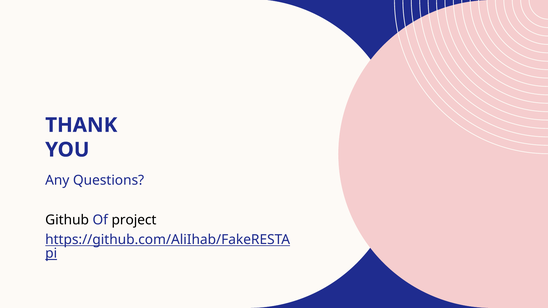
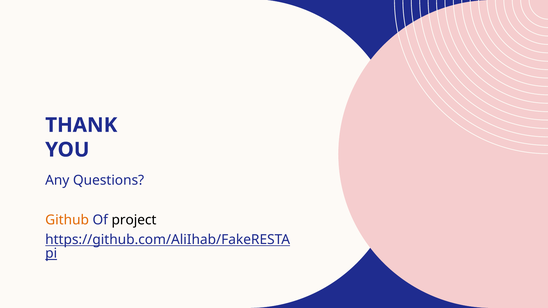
Github colour: black -> orange (67, 220)
